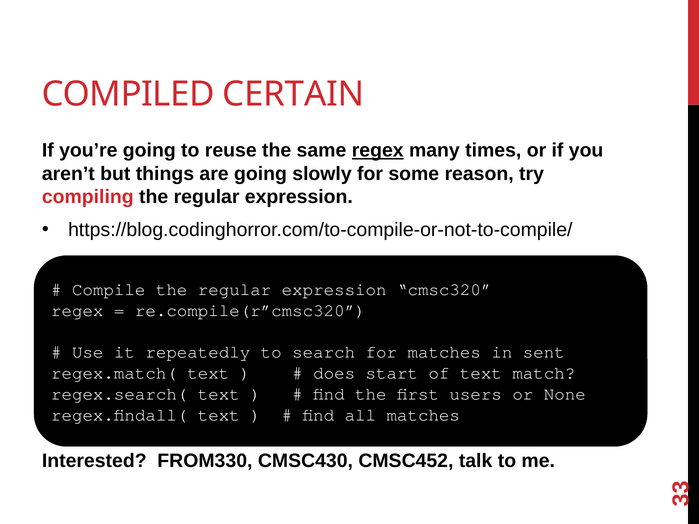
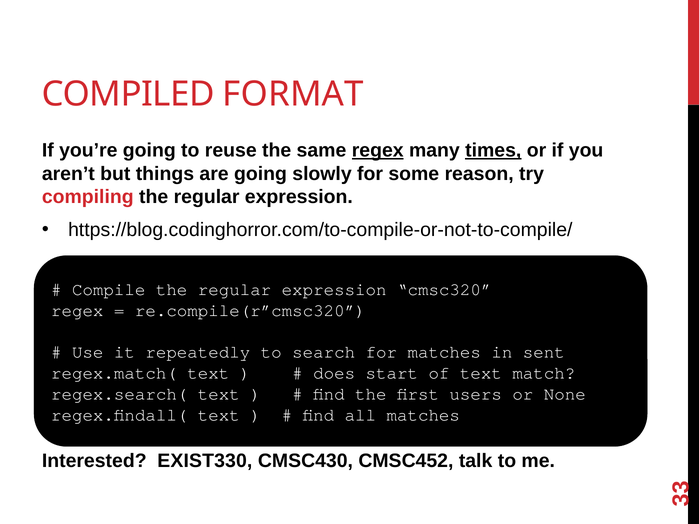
CERTAIN: CERTAIN -> FORMAT (293, 94)
times underline: none -> present (493, 150)
FROM330: FROM330 -> EXIST330 (205, 461)
